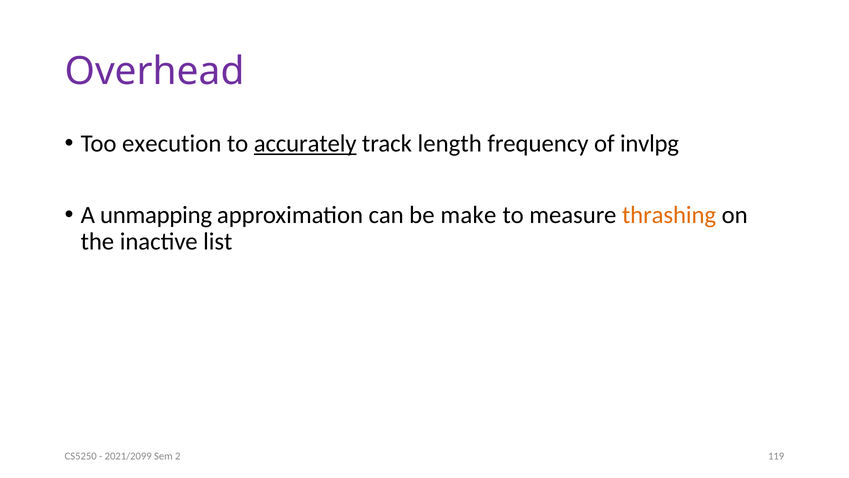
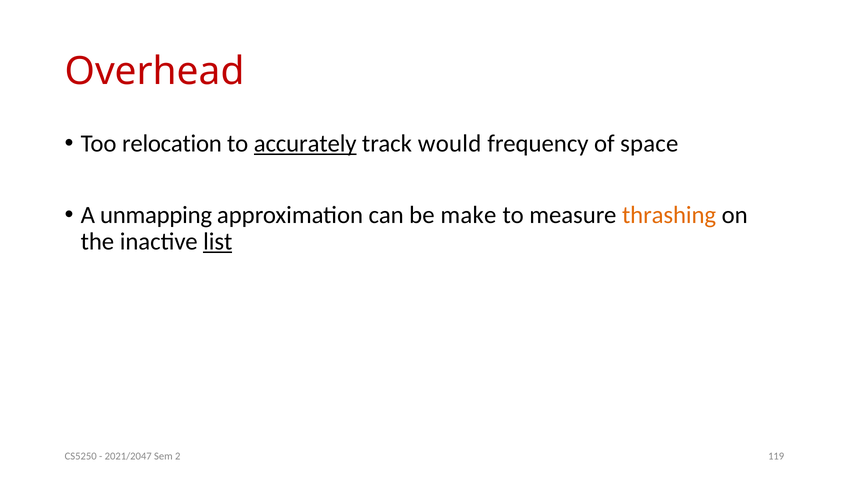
Overhead colour: purple -> red (155, 71)
execution: execution -> relocation (172, 144)
length: length -> would (450, 144)
invlpg: invlpg -> space (649, 144)
list underline: none -> present (218, 241)
2021/2099: 2021/2099 -> 2021/2047 (128, 456)
